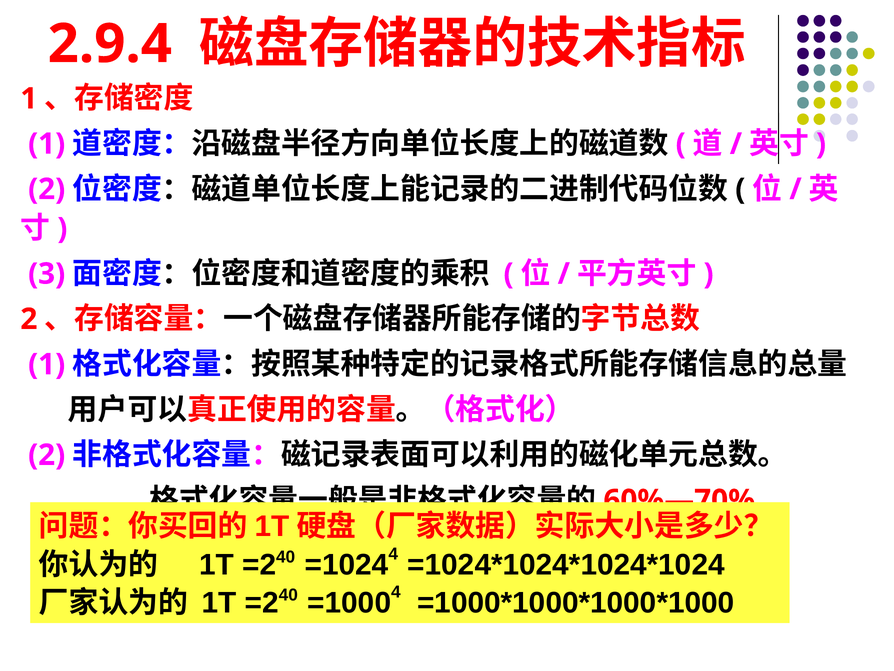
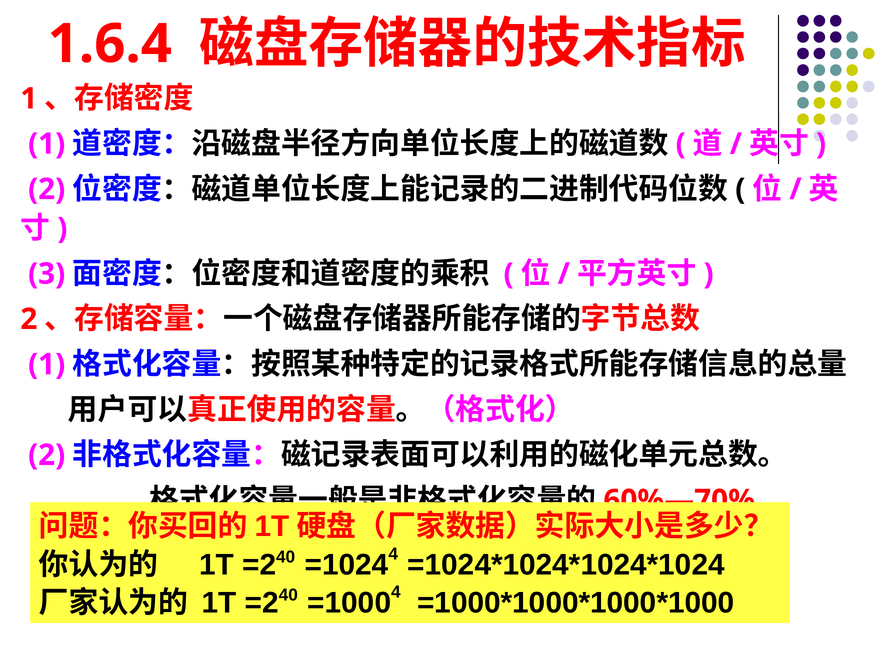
2.9.4: 2.9.4 -> 1.6.4 (110, 44)
